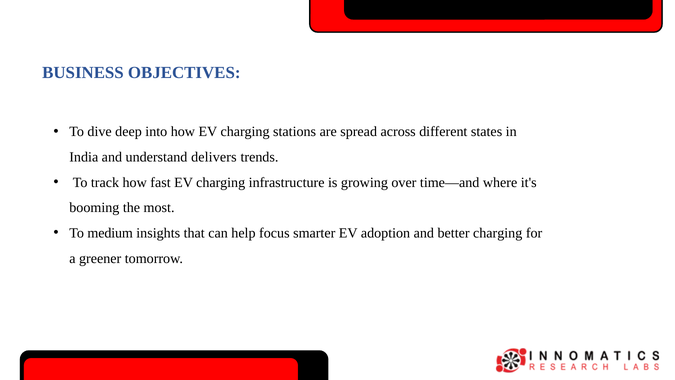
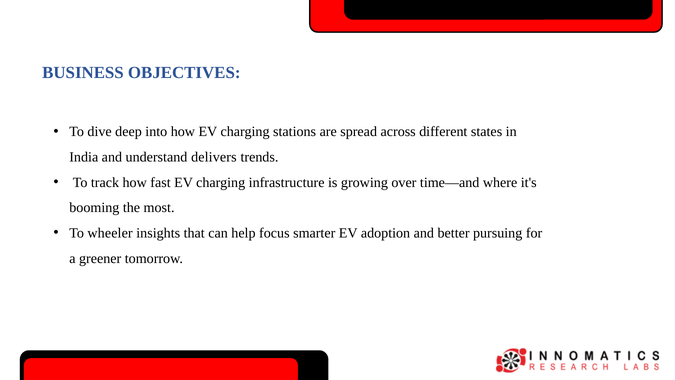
medium: medium -> wheeler (110, 233)
better charging: charging -> pursuing (498, 233)
